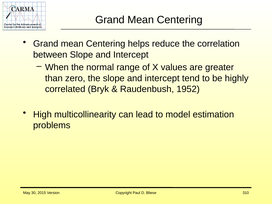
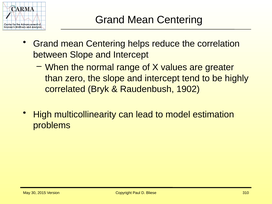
1952: 1952 -> 1902 (188, 89)
